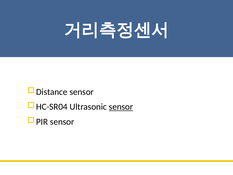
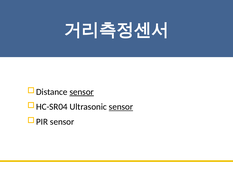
sensor underline: none -> present (82, 92)
